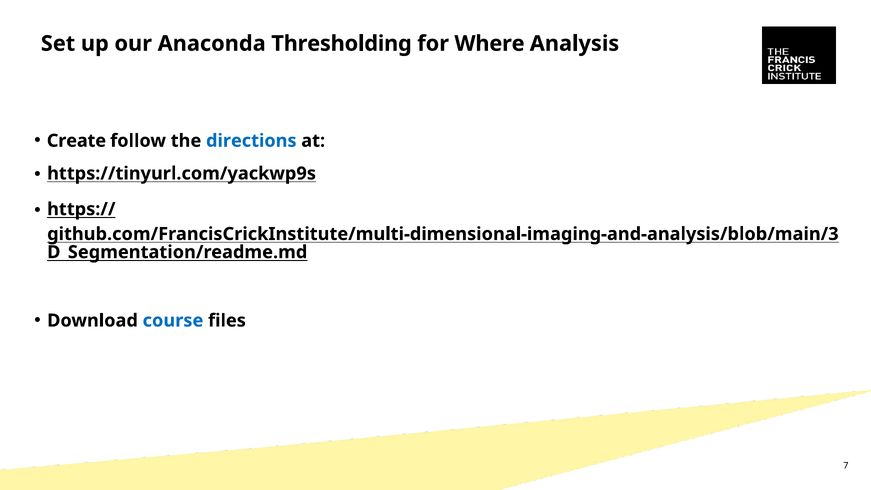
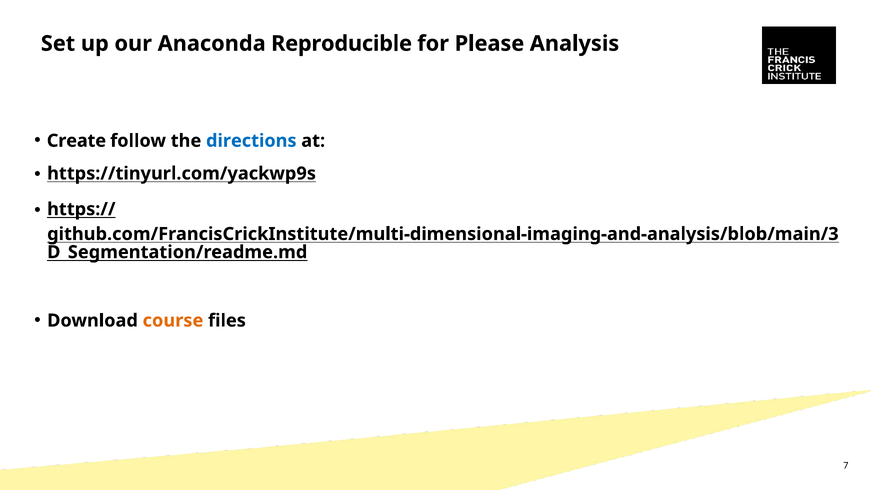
Thresholding: Thresholding -> Reproducible (342, 44)
Where: Where -> Please (489, 44)
course colour: blue -> orange (173, 321)
